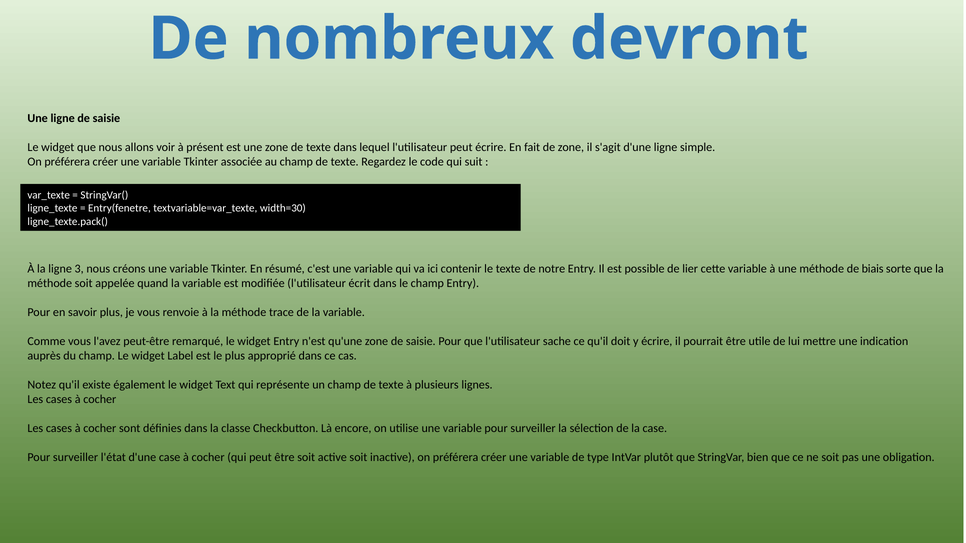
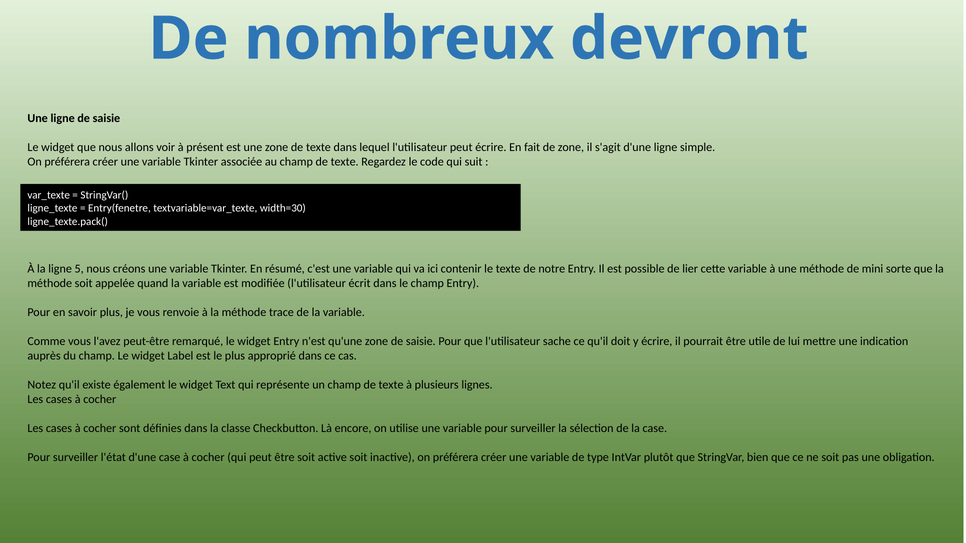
3: 3 -> 5 (79, 269)
biais: biais -> mini (873, 269)
